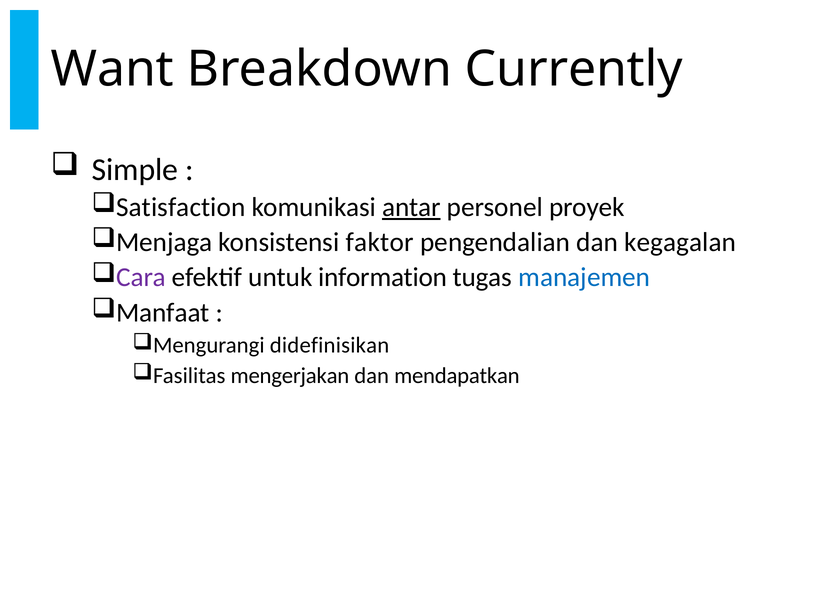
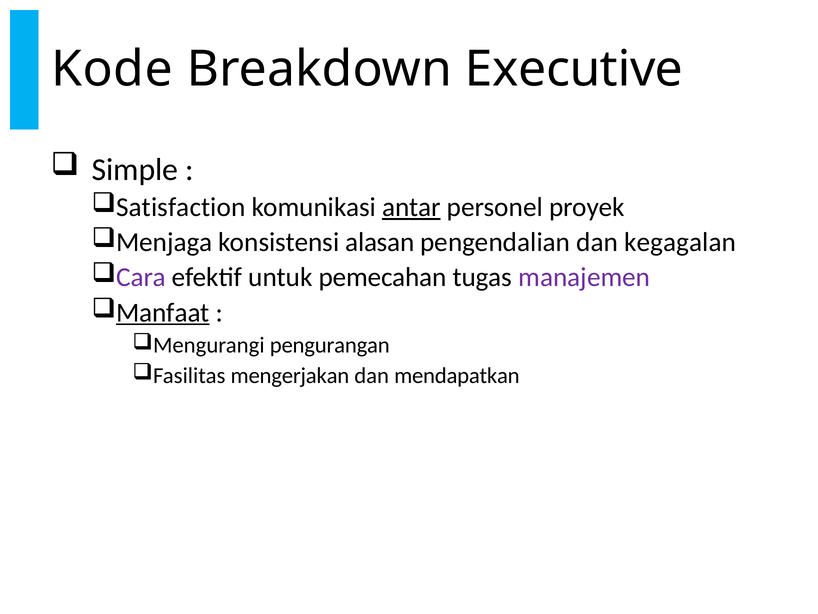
Want: Want -> Kode (112, 69)
Currently: Currently -> Executive (574, 69)
faktor: faktor -> alasan (380, 242)
information: information -> pemecahan (383, 277)
manajemen colour: blue -> purple (584, 277)
Manfaat underline: none -> present (163, 312)
didefinisikan: didefinisikan -> pengurangan (330, 345)
